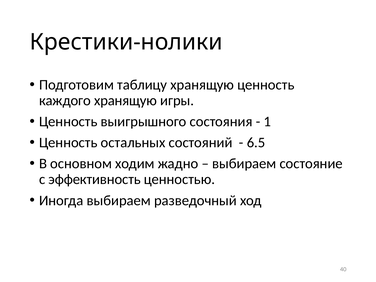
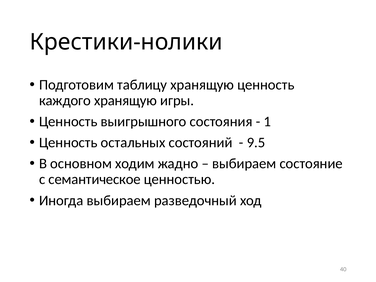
6.5: 6.5 -> 9.5 (256, 143)
эффективность: эффективность -> семантическое (95, 179)
